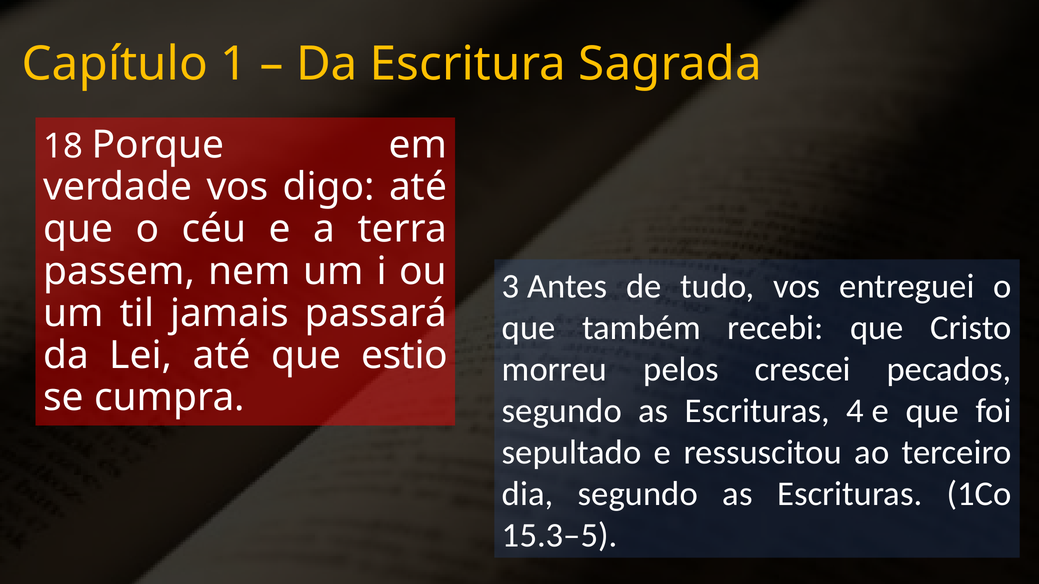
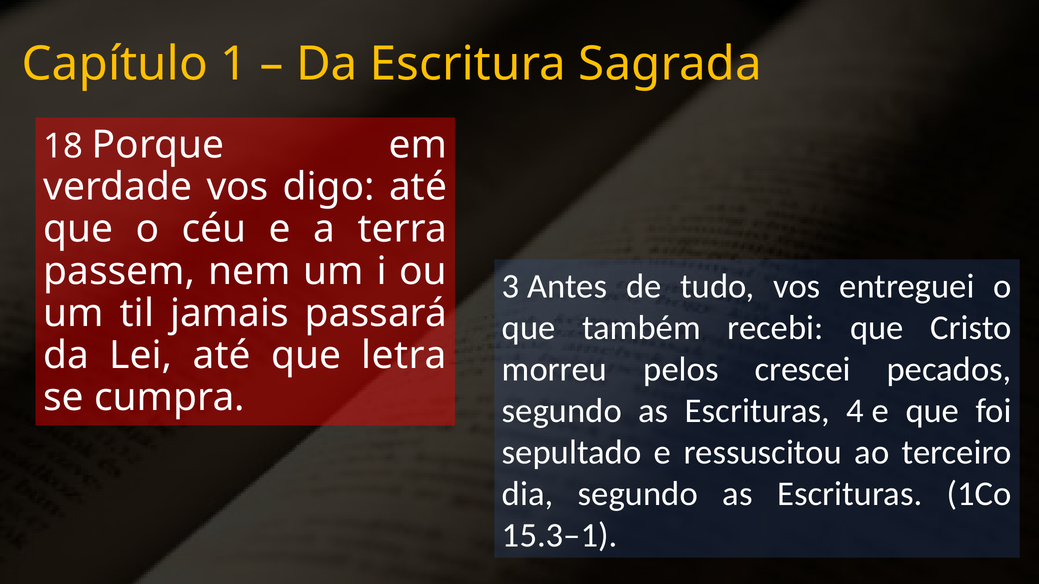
estio: estio -> letra (404, 356)
15.3–5: 15.3–5 -> 15.3–1 (560, 536)
